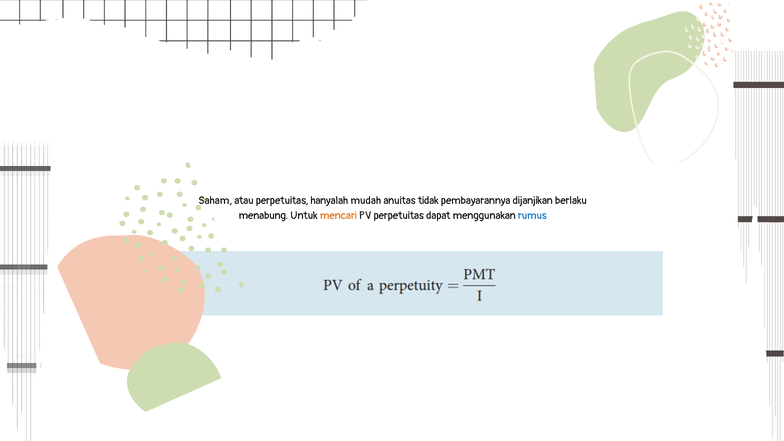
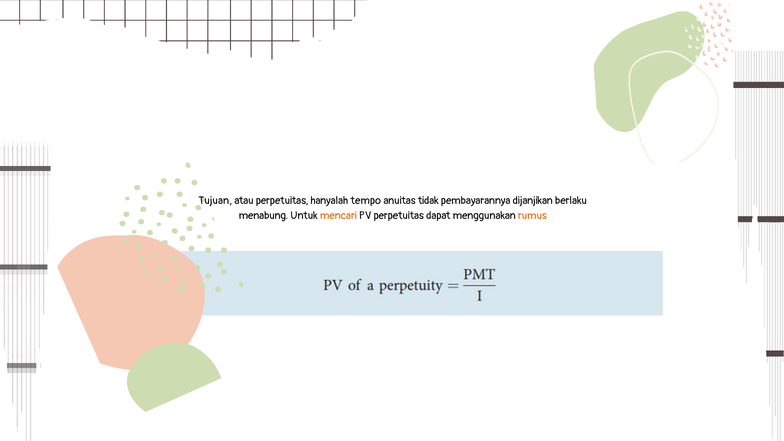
Saham: Saham -> Tujuan (215, 201)
mudah: mudah -> tempo (366, 201)
rumus colour: blue -> orange (532, 216)
